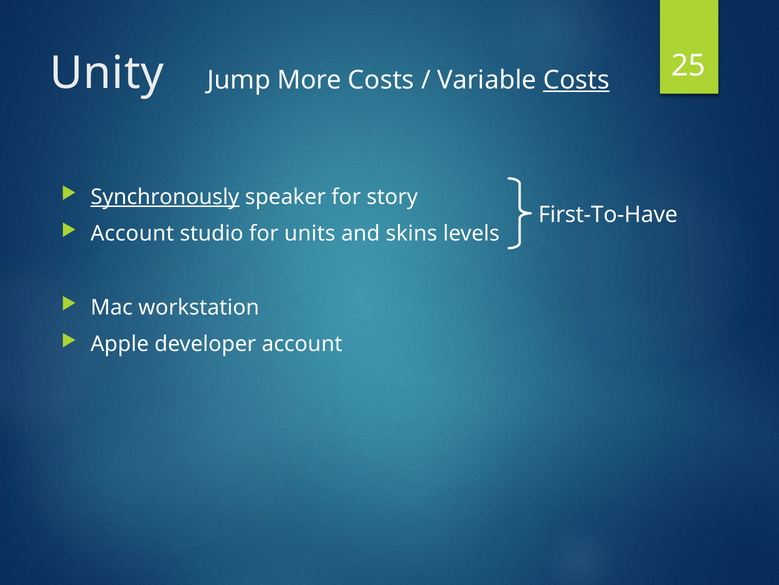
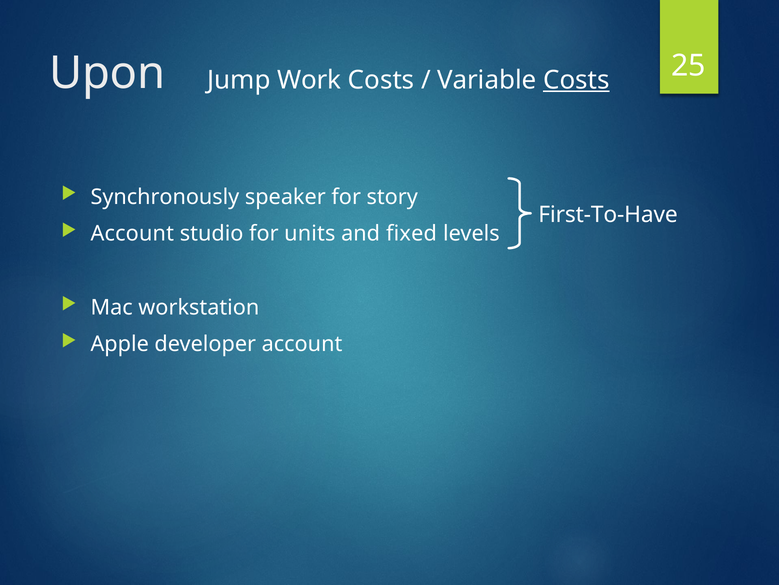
Unity: Unity -> Upon (107, 73)
More: More -> Work (309, 80)
Synchronously underline: present -> none (165, 197)
skins: skins -> fixed (411, 233)
